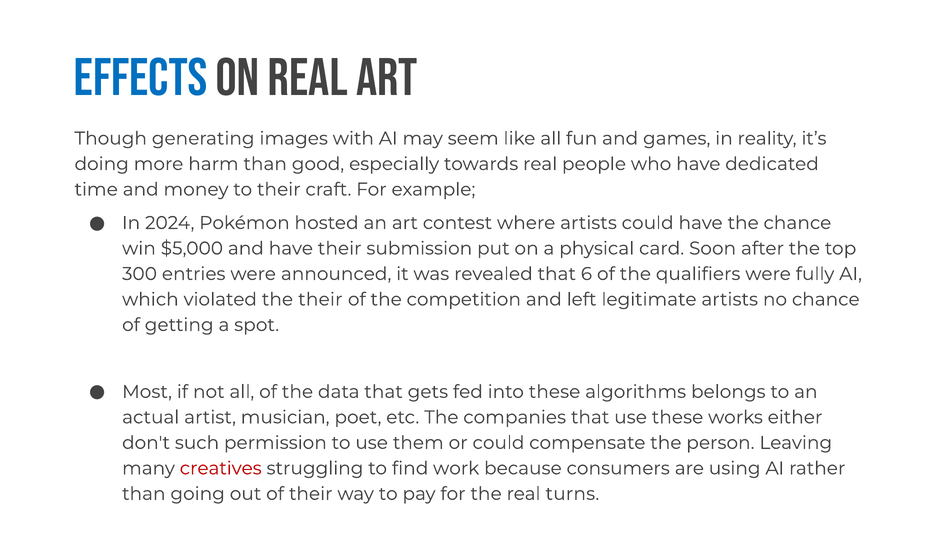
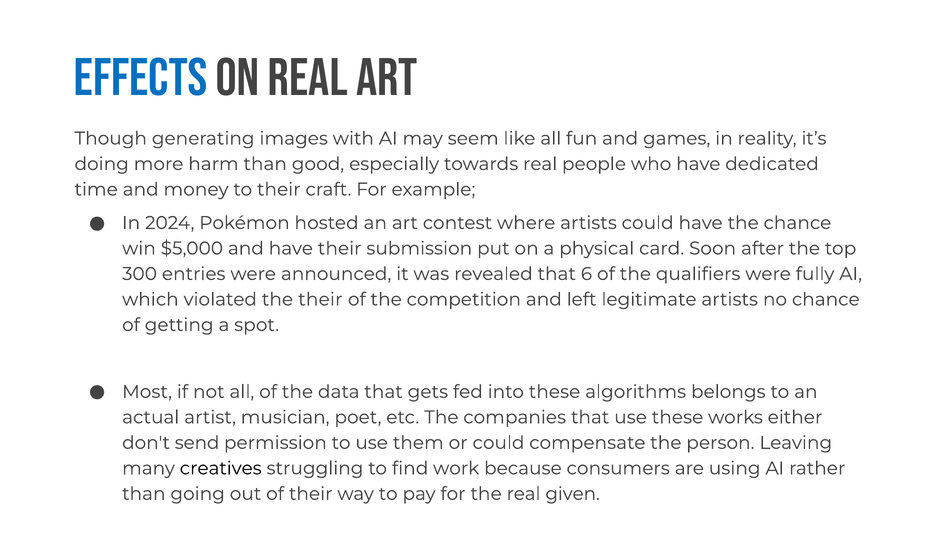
such: such -> send (197, 443)
creatives colour: red -> black (221, 468)
turns: turns -> given (573, 494)
